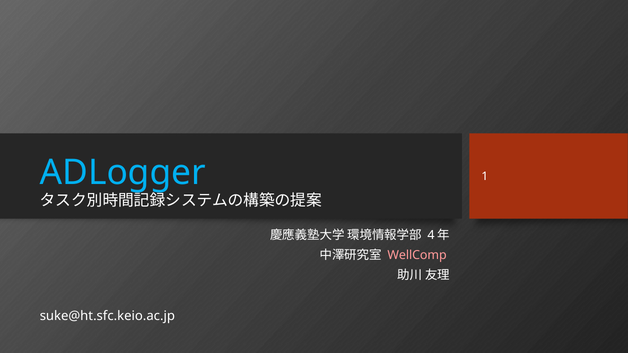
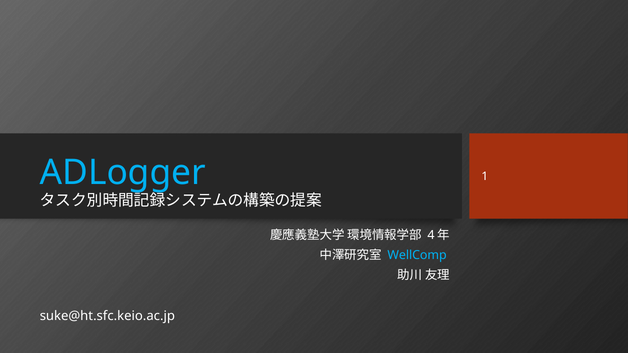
WellComp colour: pink -> light blue (417, 255)
